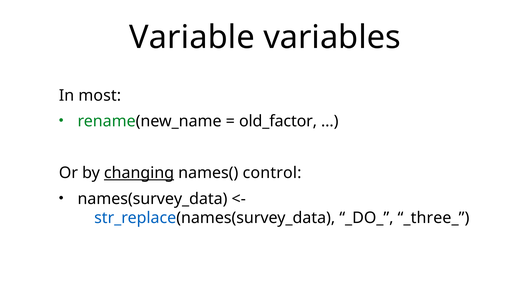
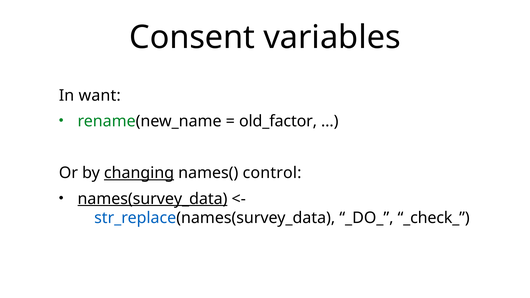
Variable: Variable -> Consent (192, 37)
most: most -> want (100, 95)
names(survey_data underline: none -> present (152, 199)
_three_: _three_ -> _check_ (434, 218)
